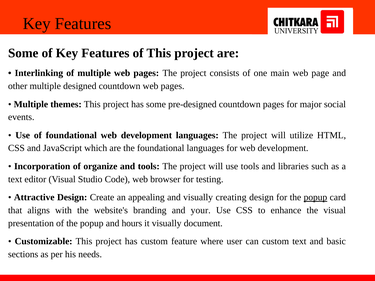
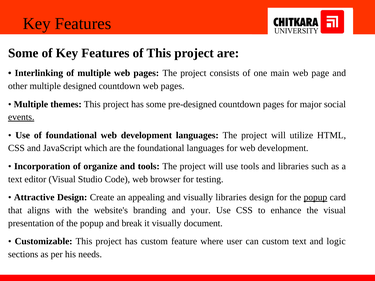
events underline: none -> present (21, 117)
visually creating: creating -> libraries (231, 198)
hours: hours -> break (132, 223)
basic: basic -> logic (336, 242)
